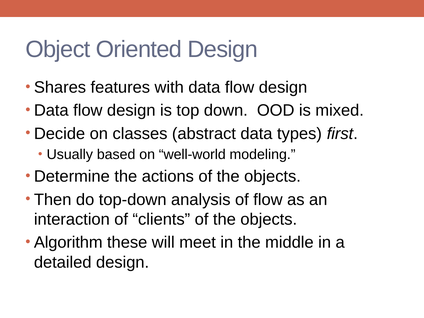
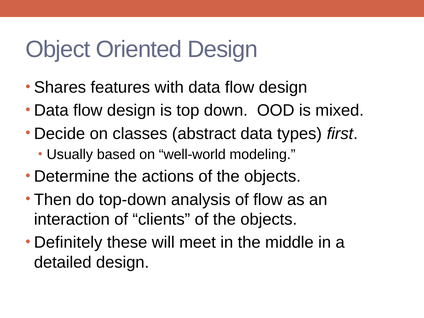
Algorithm: Algorithm -> Definitely (68, 242)
